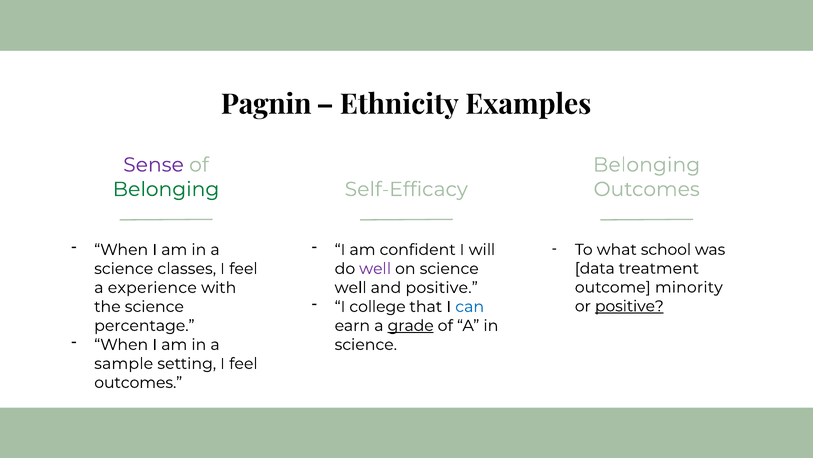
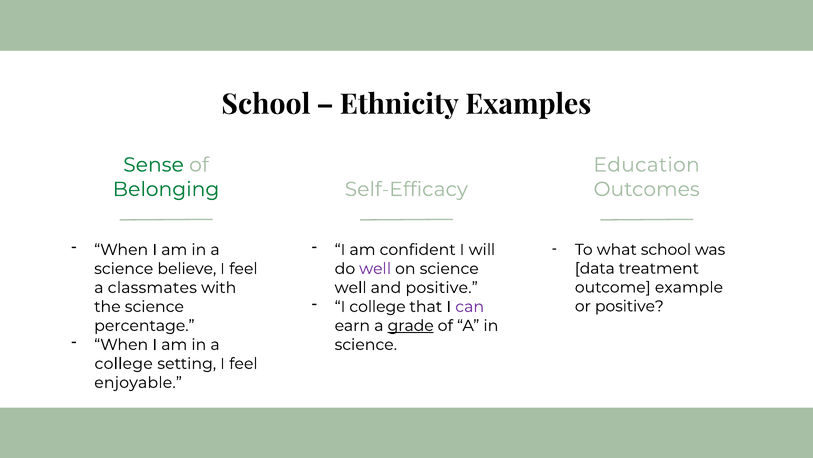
Pagnin: Pagnin -> School (266, 104)
Sense colour: purple -> green (154, 165)
Belonging: Belonging -> Education (647, 165)
classes: classes -> believe (187, 268)
minority: minority -> example (689, 287)
experience: experience -> classmates (152, 287)
can colour: blue -> purple (470, 306)
positive underline: present -> none (629, 306)
sample: sample -> college (124, 363)
outcomes: outcomes -> enjoyable (138, 382)
